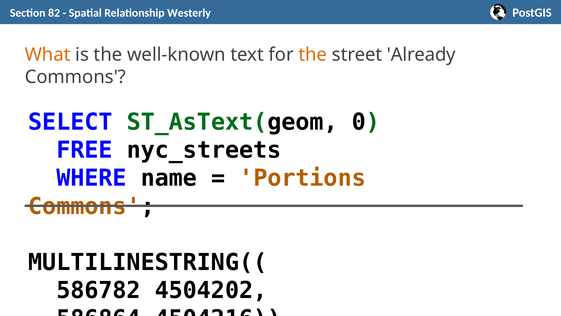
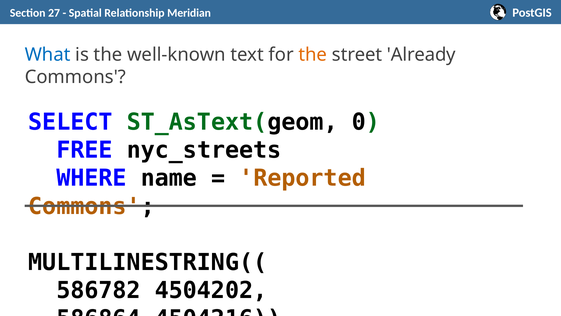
82: 82 -> 27 (54, 13)
Westerly: Westerly -> Meridian (189, 13)
What colour: orange -> blue (48, 55)
Portions: Portions -> Reported (303, 178)
